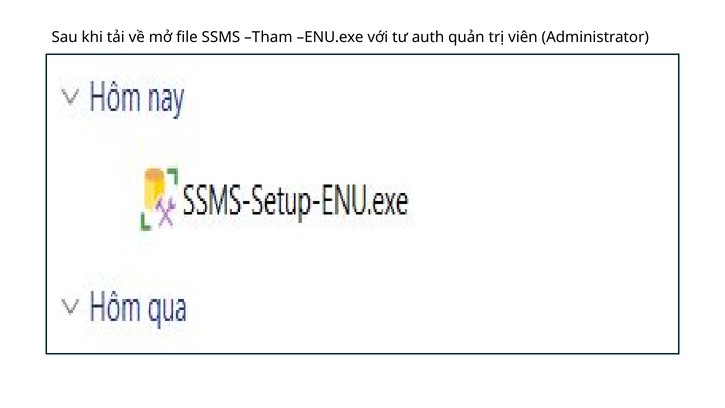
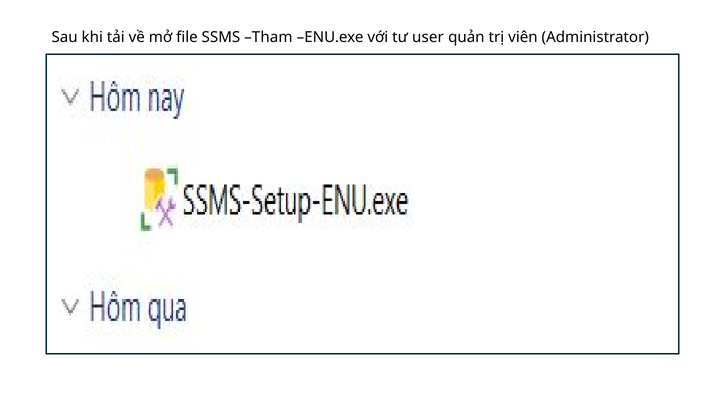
auth: auth -> user (428, 37)
